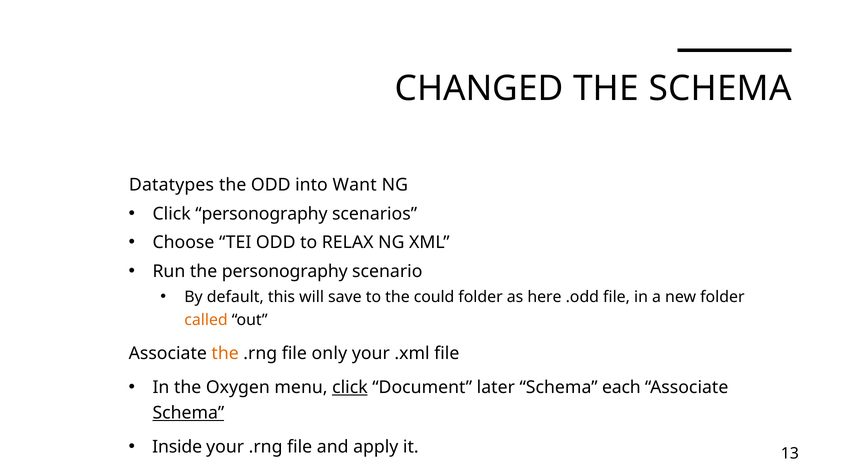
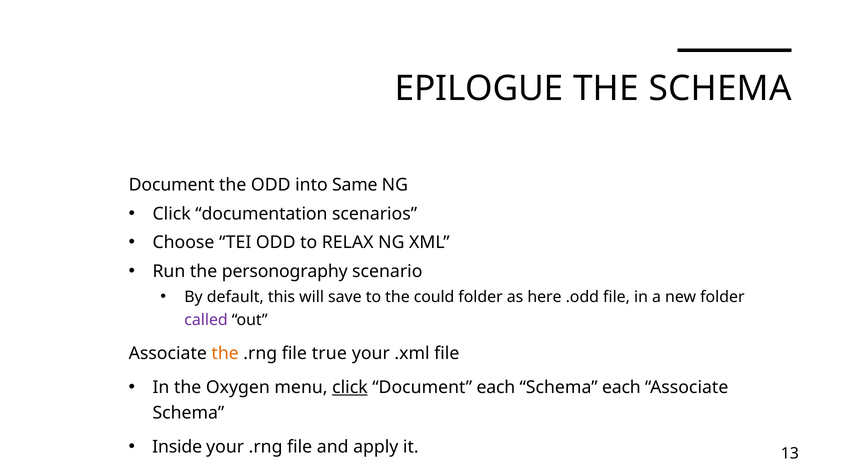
CHANGED: CHANGED -> EPILOGUE (479, 89)
Datatypes: Datatypes -> Document (172, 185)
Want: Want -> Same (355, 185)
Click personography: personography -> documentation (261, 214)
called colour: orange -> purple (206, 320)
only: only -> true (329, 354)
Document later: later -> each (496, 388)
Schema underline: present -> none (188, 413)
